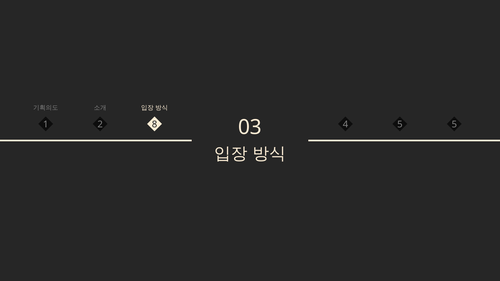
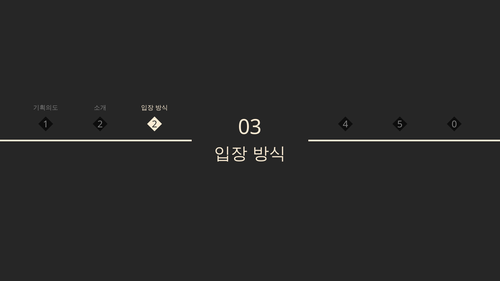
1 8: 8 -> 2 (155, 125)
5 5: 5 -> 0 (454, 125)
